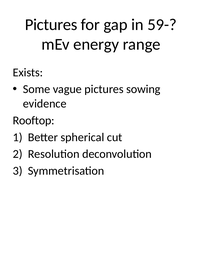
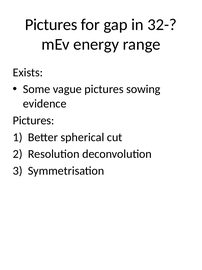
59-: 59- -> 32- (162, 25)
Rooftop: Rooftop -> Pictures (34, 120)
